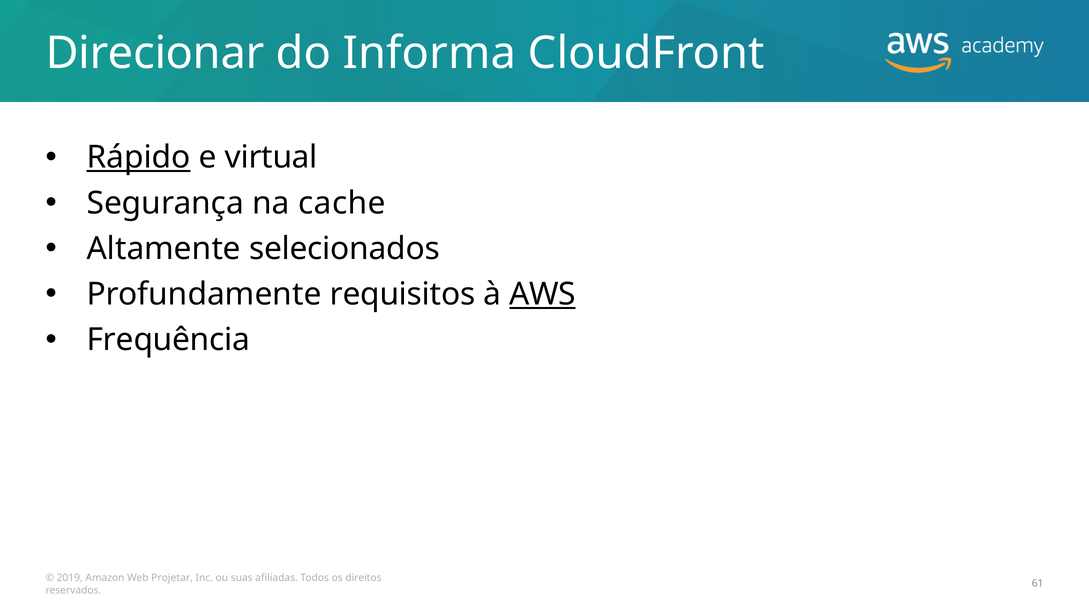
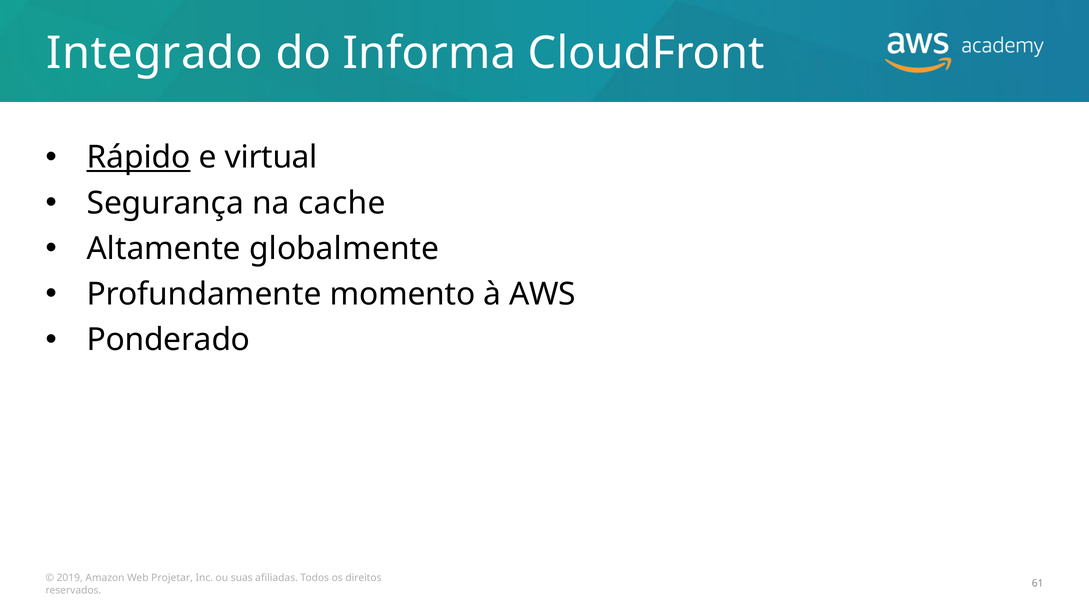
Direcionar: Direcionar -> Integrado (155, 53)
selecionados: selecionados -> globalmente (344, 249)
requisitos: requisitos -> momento (403, 295)
AWS underline: present -> none (542, 295)
Frequência: Frequência -> Ponderado (168, 340)
